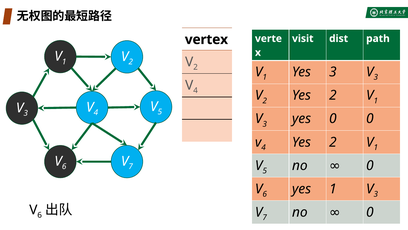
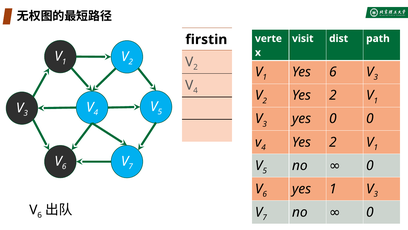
vertex: vertex -> firstin (206, 39)
Yes 3: 3 -> 6 (333, 72)
